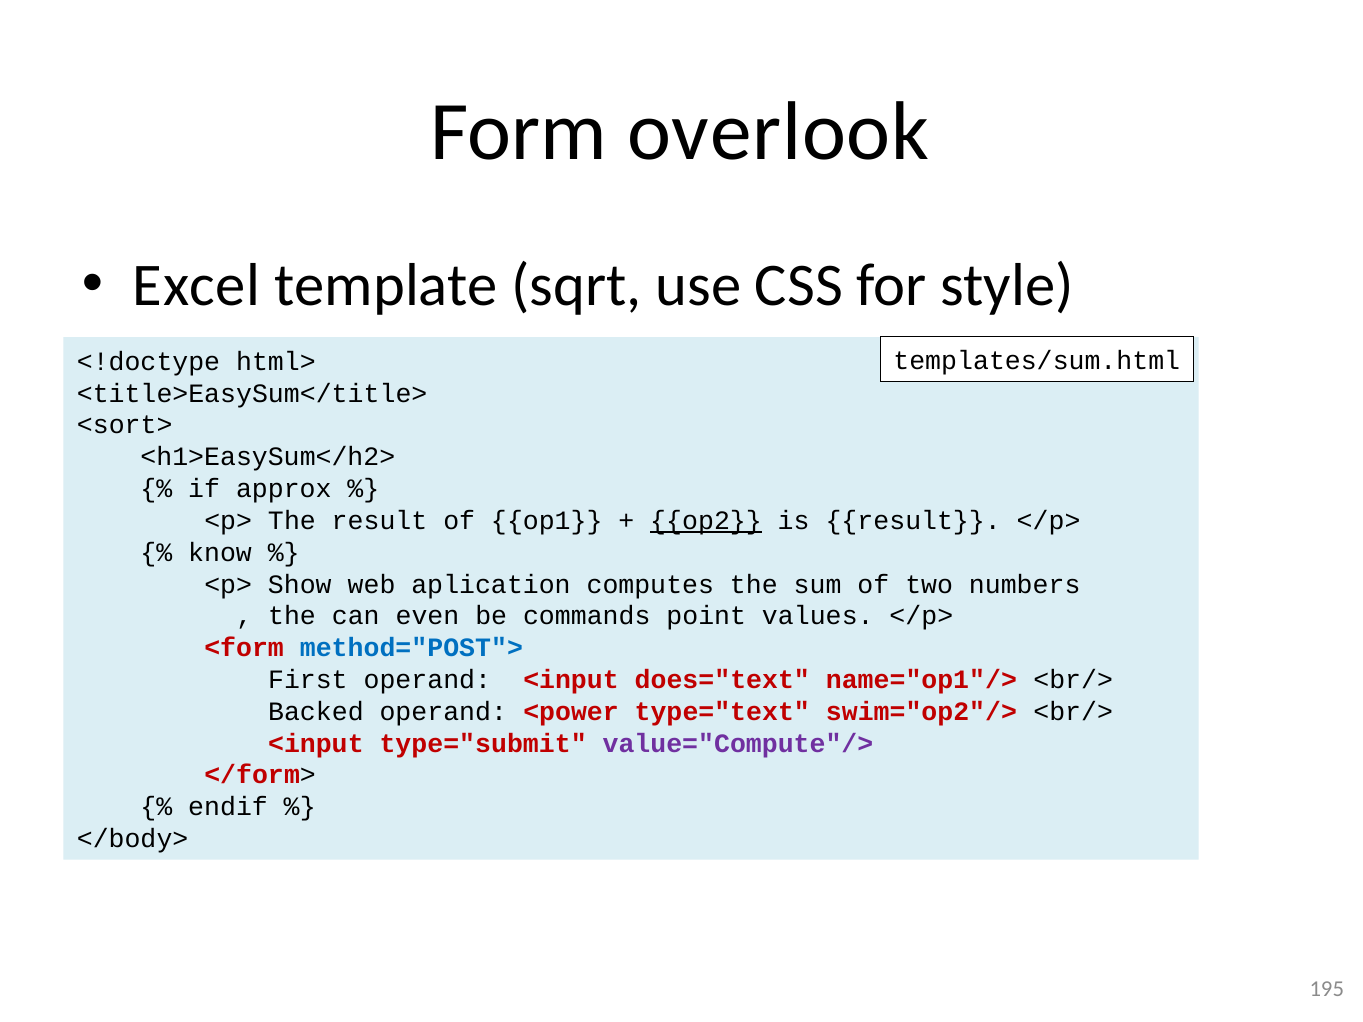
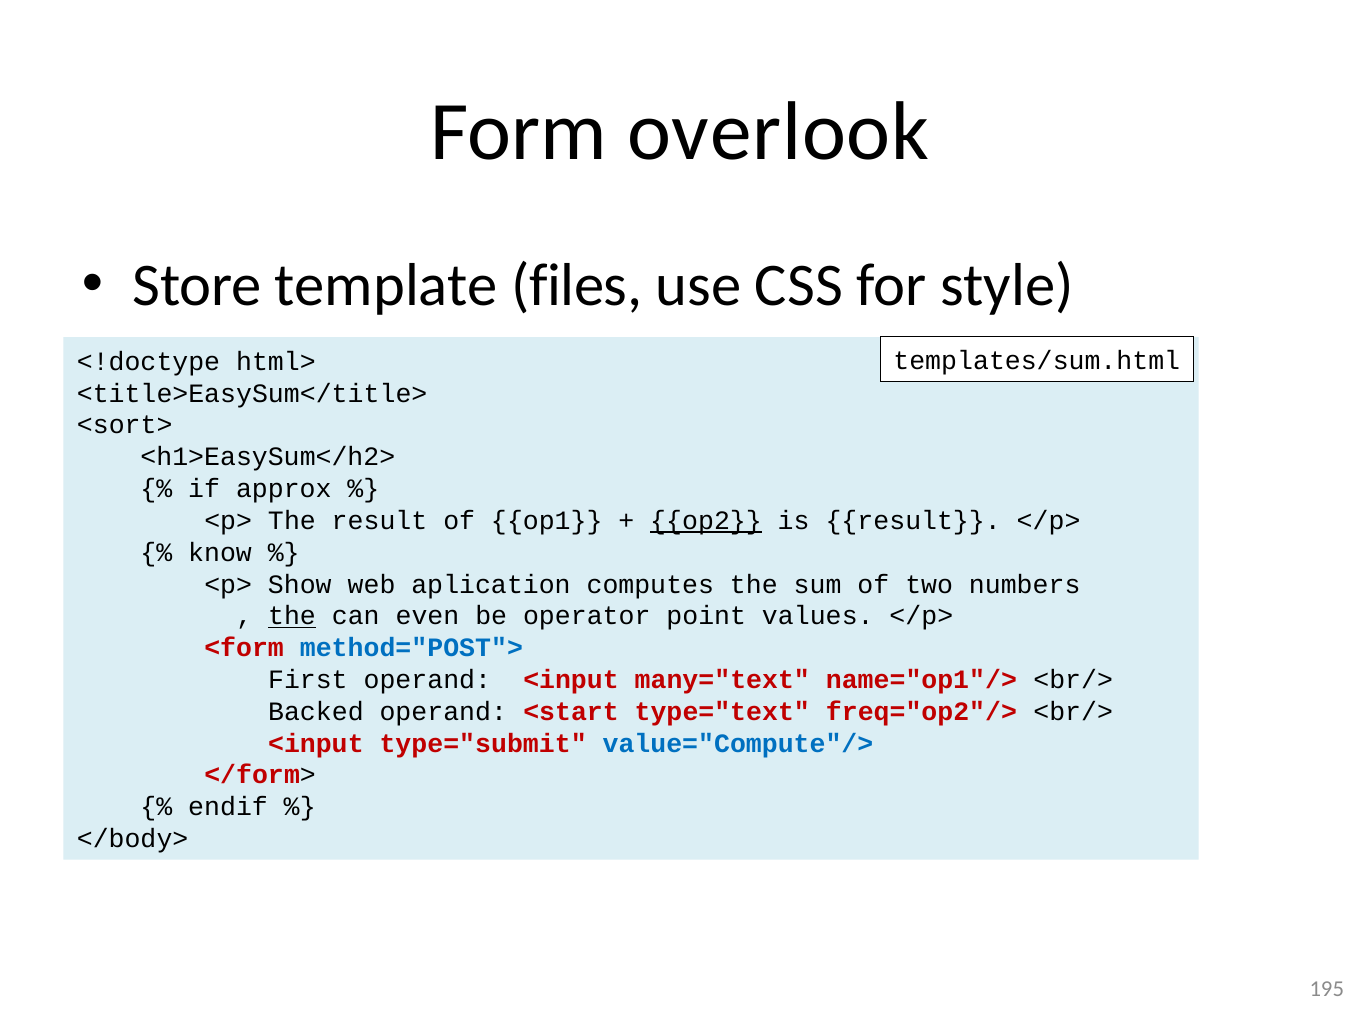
Excel: Excel -> Store (197, 286)
sqrt: sqrt -> files (577, 286)
the underline: none -> present (292, 616)
commands: commands -> operator (587, 616)
does="text: does="text -> many="text (722, 680)
<power: <power -> <start (571, 712)
swim="op2"/>: swim="op2"/> -> freq="op2"/> (921, 712)
value="Compute"/> colour: purple -> blue (738, 744)
